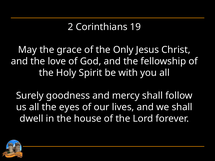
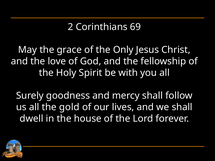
19: 19 -> 69 (135, 27)
eyes: eyes -> gold (69, 107)
